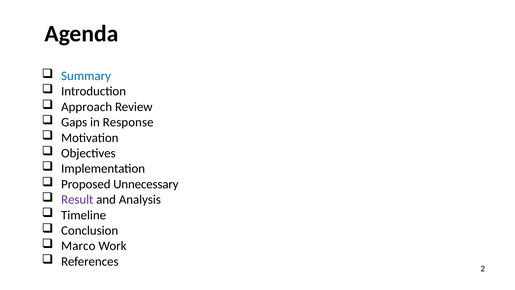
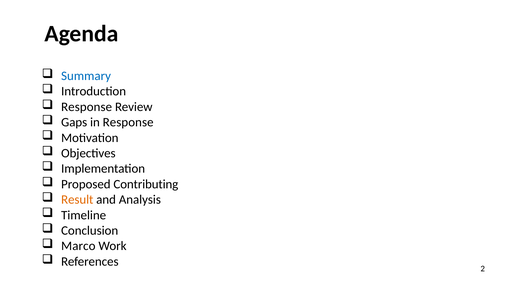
Approach: Approach -> Response (87, 107)
Unnecessary: Unnecessary -> Contributing (146, 184)
Result colour: purple -> orange (77, 199)
